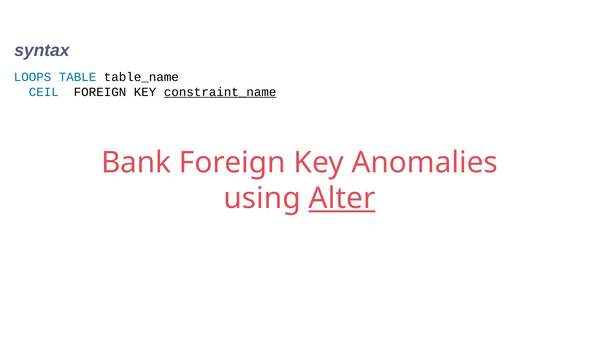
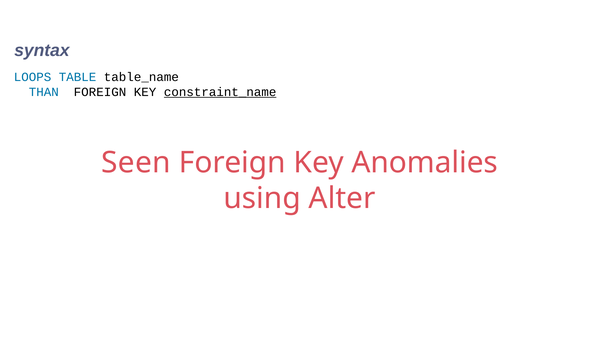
CEIL: CEIL -> THAN (44, 92)
Bank: Bank -> Seen (136, 162)
Alter underline: present -> none (342, 198)
